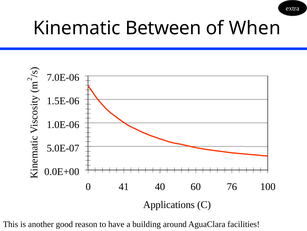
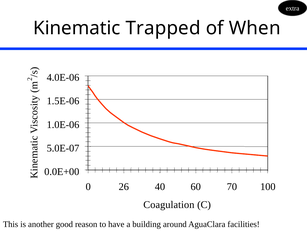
Between: Between -> Trapped (163, 28)
7.0E-06: 7.0E-06 -> 4.0E-06 (63, 77)
41: 41 -> 26 (124, 186)
76: 76 -> 70 (232, 186)
Applications: Applications -> Coagulation (169, 204)
